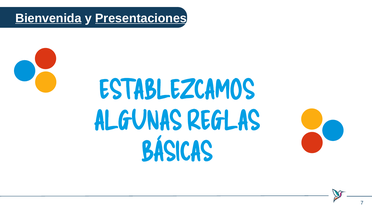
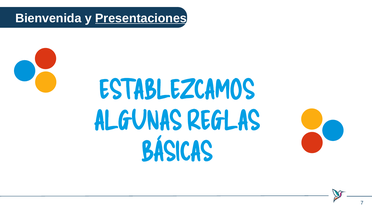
Bienvenida underline: present -> none (48, 18)
